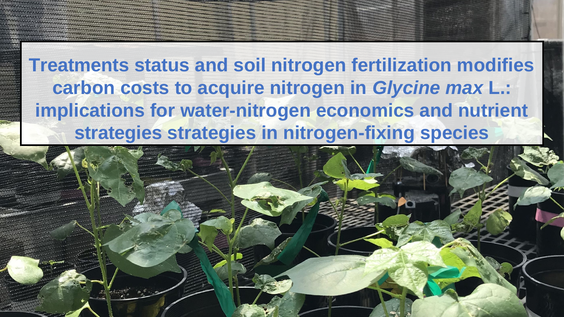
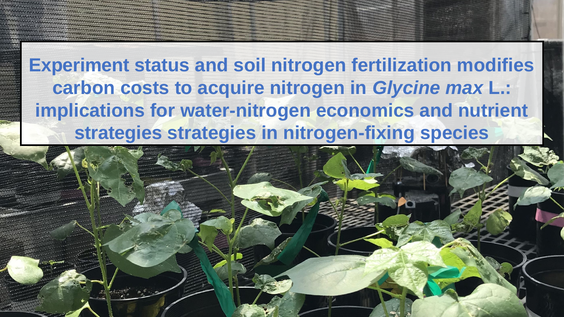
Treatments: Treatments -> Experiment (79, 65)
